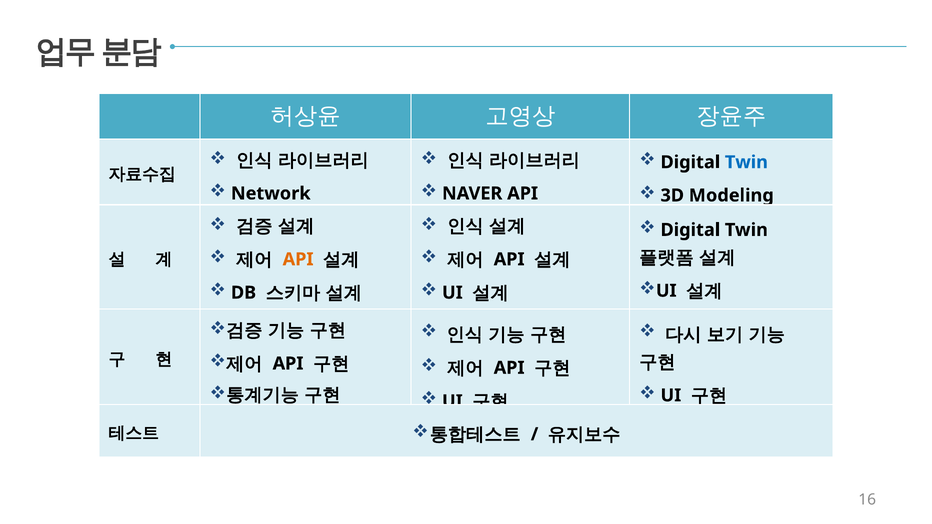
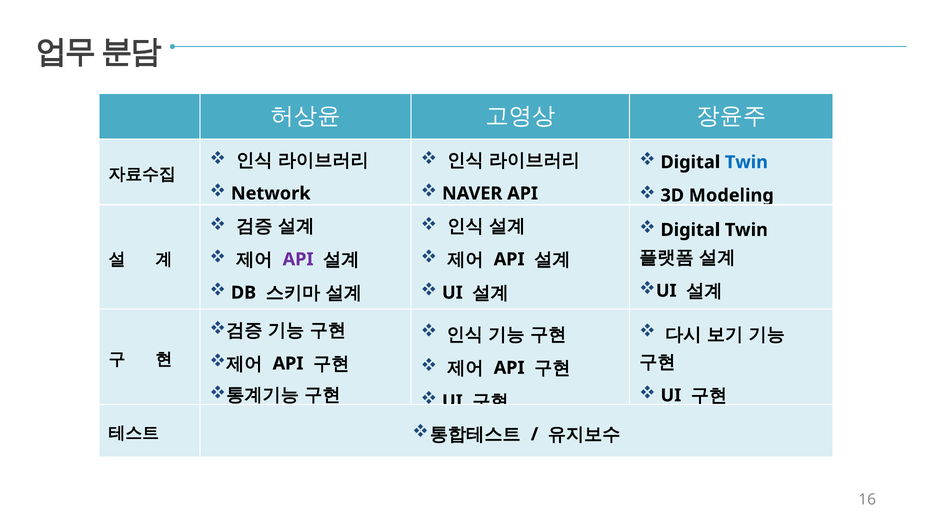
API colour: orange -> purple (298, 259)
